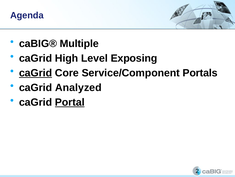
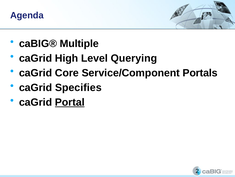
Exposing: Exposing -> Querying (134, 58)
caGrid underline: present -> none (36, 73)
Analyzed: Analyzed -> Specifies (78, 87)
